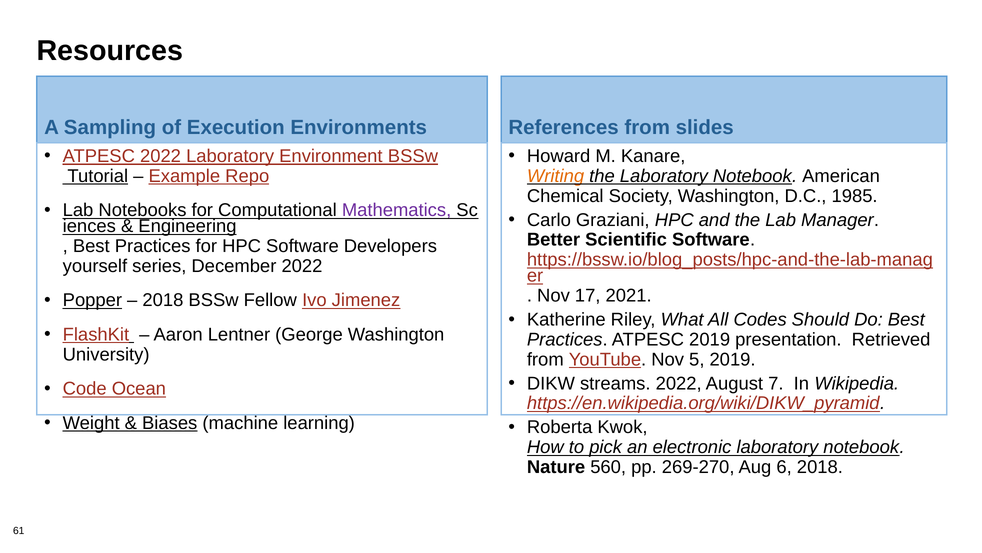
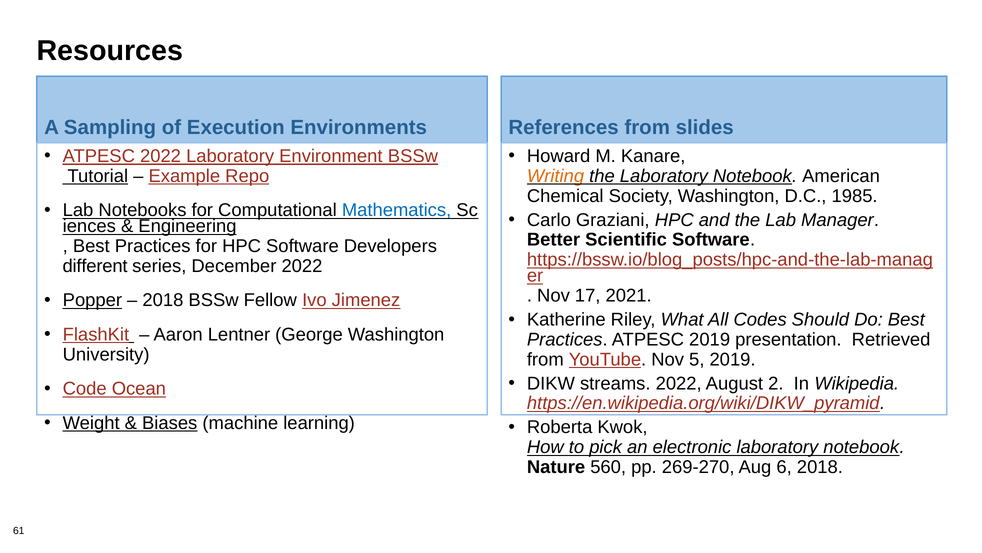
Mathematics colour: purple -> blue (397, 210)
yourself: yourself -> different (95, 266)
7: 7 -> 2 (776, 383)
